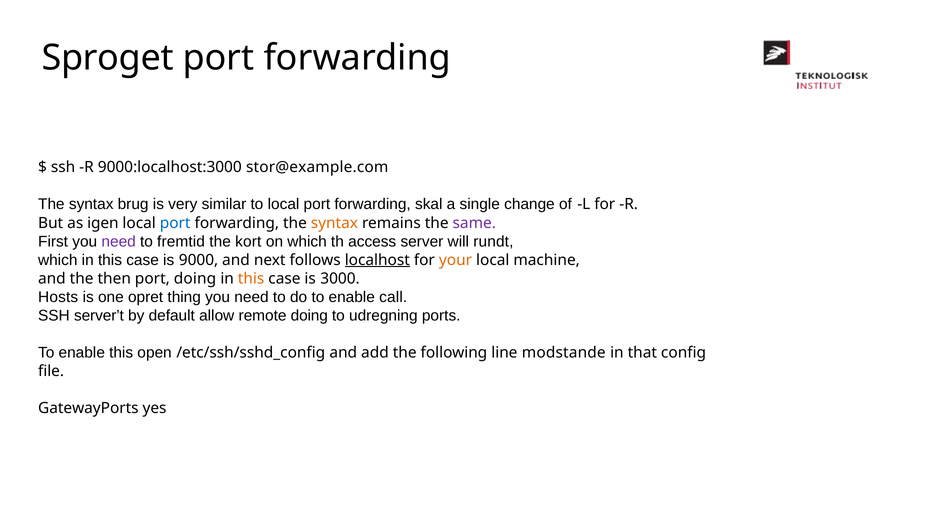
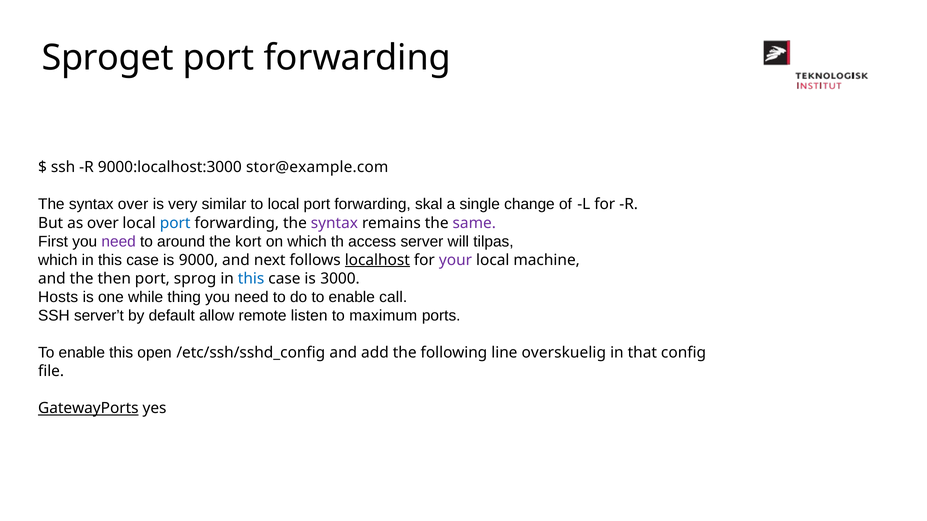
syntax brug: brug -> over (133, 205)
as igen: igen -> over (103, 223)
syntax colour: orange -> purple (334, 223)
fremtid: fremtid -> around (181, 242)
rundt: rundt -> tilpas (493, 242)
your colour: orange -> purple (456, 260)
port doing: doing -> sprog (195, 279)
this colour: orange -> blue (251, 279)
opret: opret -> while (146, 297)
remote doing: doing -> listen (309, 316)
udregning: udregning -> maximum (383, 316)
modstande: modstande -> overskuelig (564, 353)
GatewayPorts underline: none -> present (88, 409)
